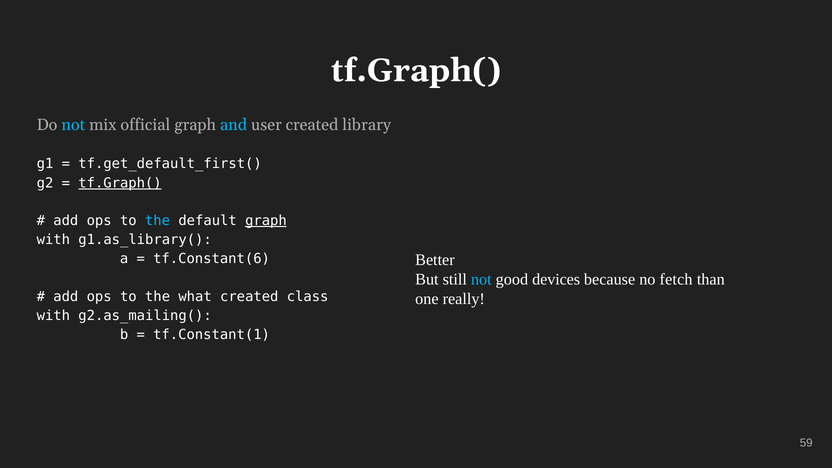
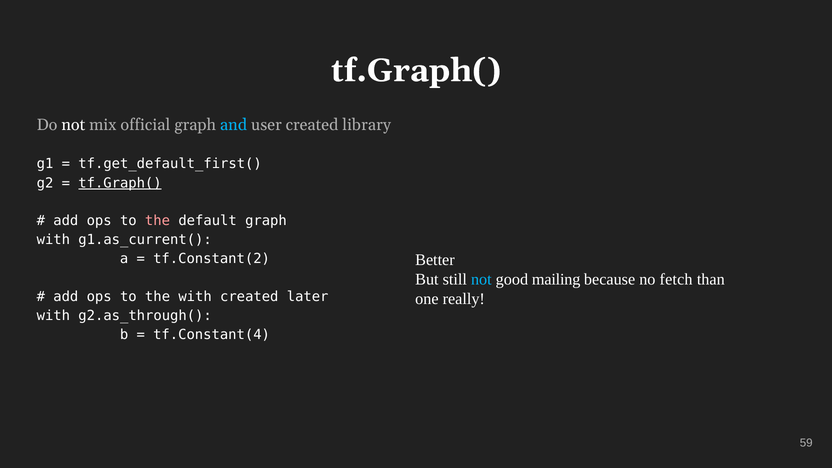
not colour: light blue -> white (73, 125)
the colour: light blue -> pink (158, 221)
graph underline: present -> none (266, 221)
g1.as_library(: g1.as_library( -> g1.as_current( (145, 240)
tf.Constant(6: tf.Constant(6 -> tf.Constant(2 (212, 259)
devices: devices -> mailing (556, 279)
the what: what -> with (195, 296)
class: class -> later (308, 296)
g2.as_mailing(: g2.as_mailing( -> g2.as_through( (145, 316)
tf.Constant(1: tf.Constant(1 -> tf.Constant(4 (212, 335)
